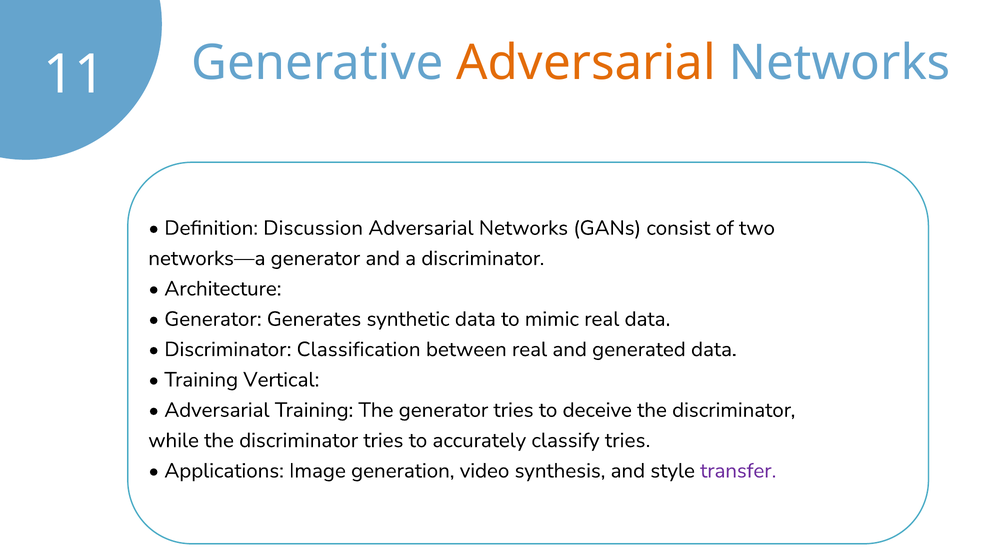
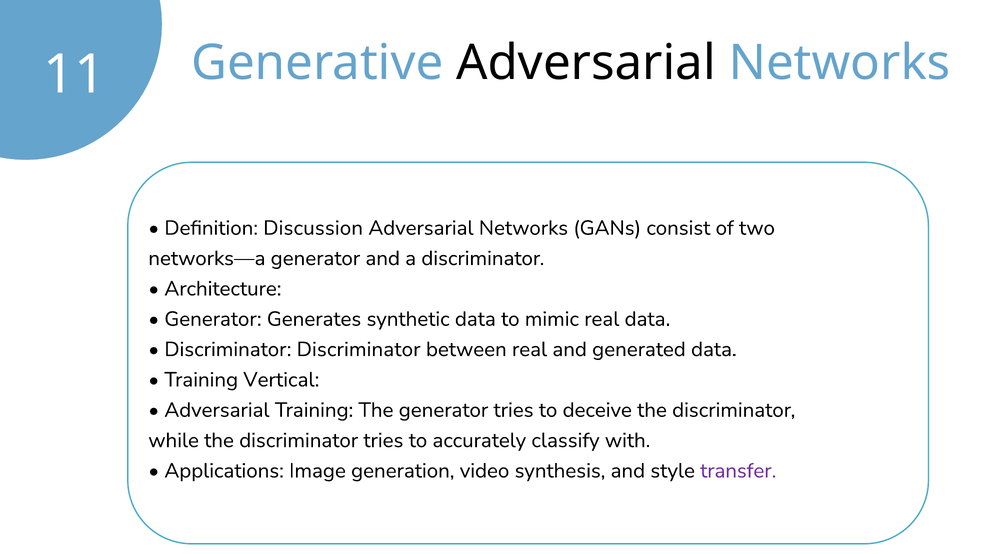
Adversarial colour: orange -> black (586, 63)
Discriminator Classification: Classification -> Discriminator (359, 350)
classify tries: tries -> with (628, 441)
